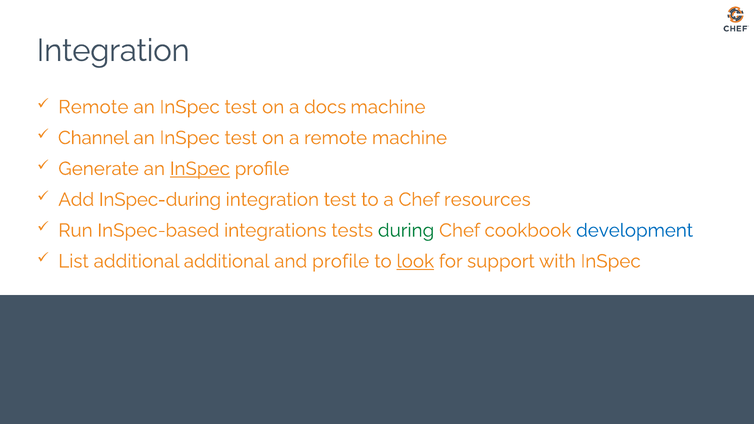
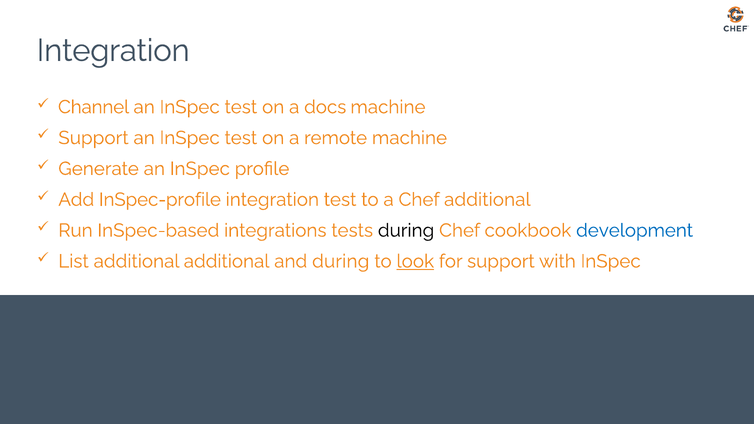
Remote: Remote -> Channel (94, 107)
Channel: Channel -> Support (93, 138)
InSpec underline: present -> none (200, 169)
InSpec-during: InSpec-during -> InSpec-profile (160, 200)
Chef resources: resources -> additional (487, 200)
during colour: green -> black (406, 231)
and profile: profile -> during (341, 261)
